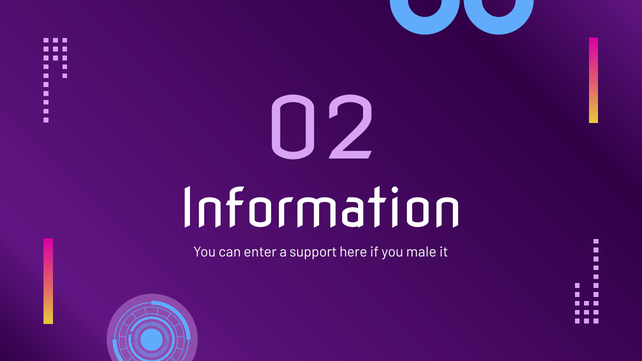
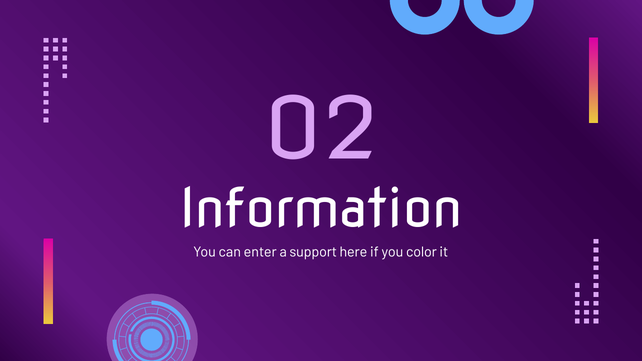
male: male -> color (421, 252)
